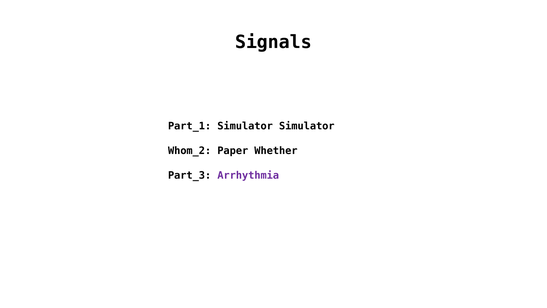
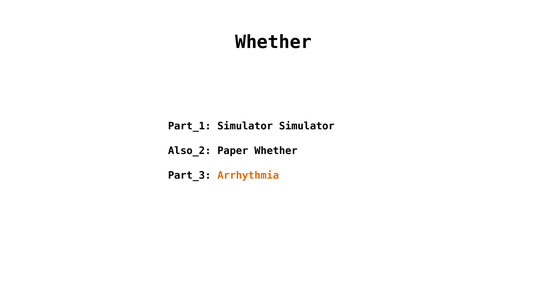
Signals: Signals -> Whether (273, 42)
Whom_2: Whom_2 -> Also_2 (190, 150)
Arrhythmia colour: purple -> orange (248, 175)
